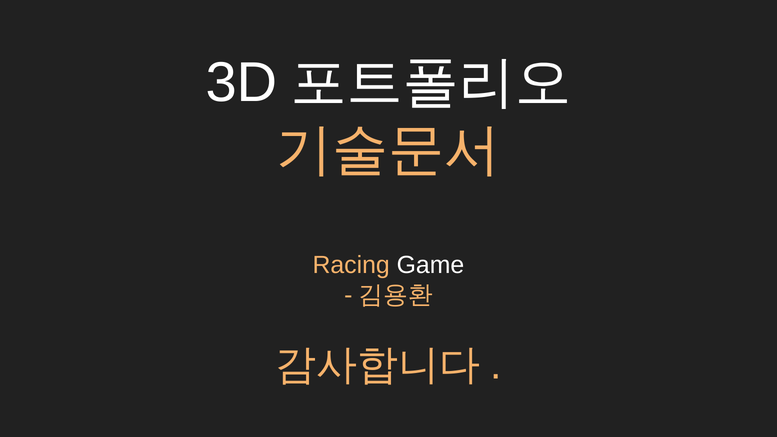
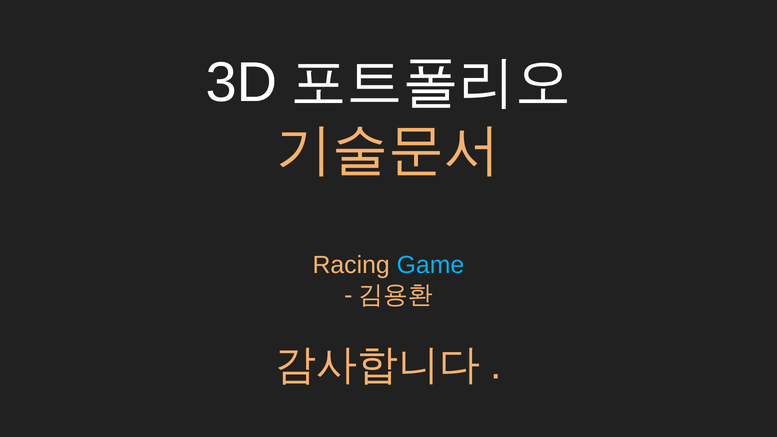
Game colour: white -> light blue (430, 265)
